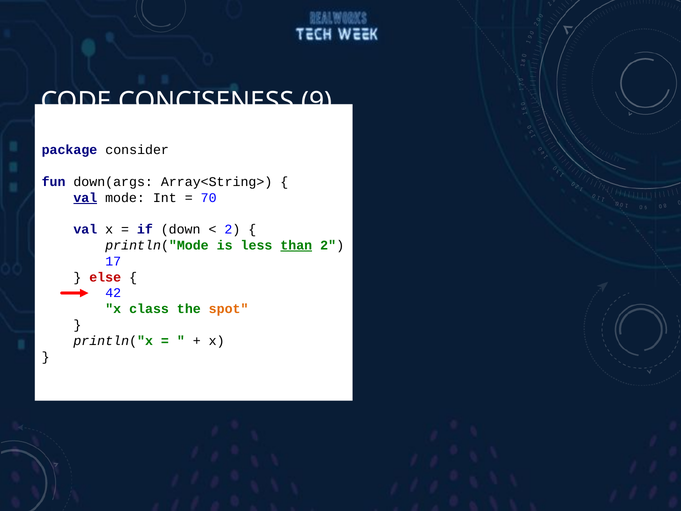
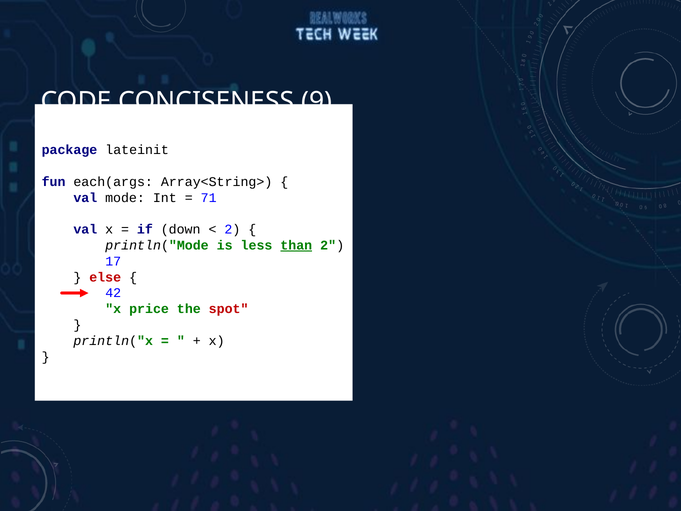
consider: consider -> lateinit (137, 150)
down(args: down(args -> each(args (113, 182)
val underline: present -> none (85, 198)
70: 70 -> 71 (209, 198)
class: class -> price (149, 309)
spot colour: orange -> red (229, 309)
